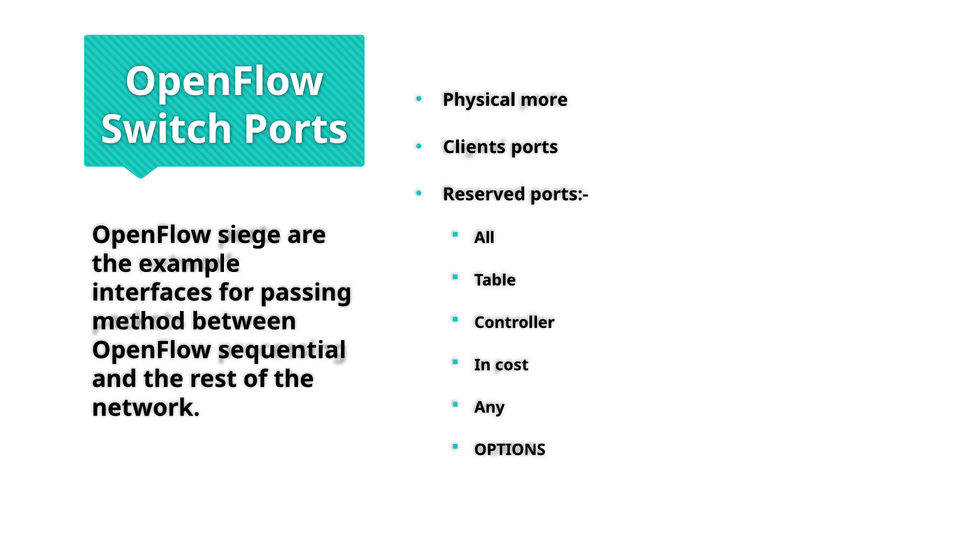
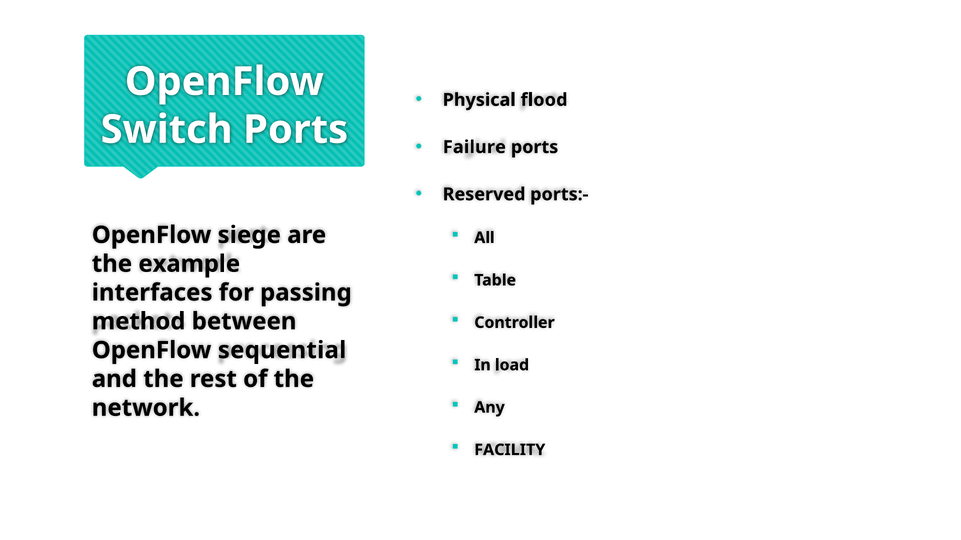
more: more -> flood (544, 100)
Clients: Clients -> Failure (474, 147)
cost: cost -> load (512, 365)
OPTIONS: OPTIONS -> FACILITY (510, 450)
